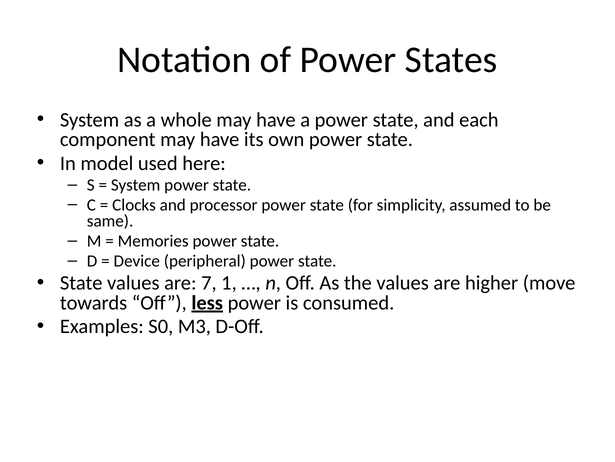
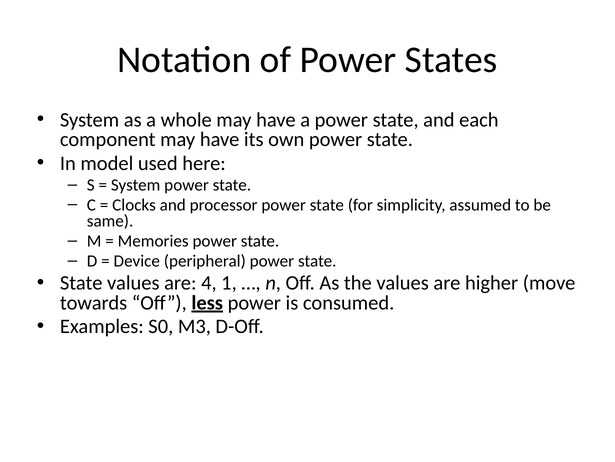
7: 7 -> 4 (209, 283)
